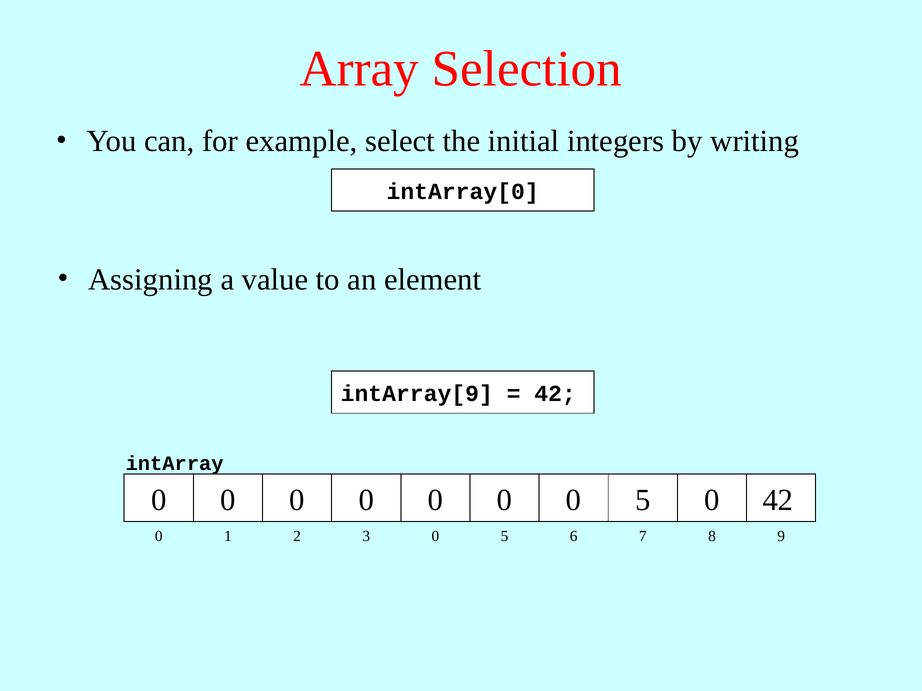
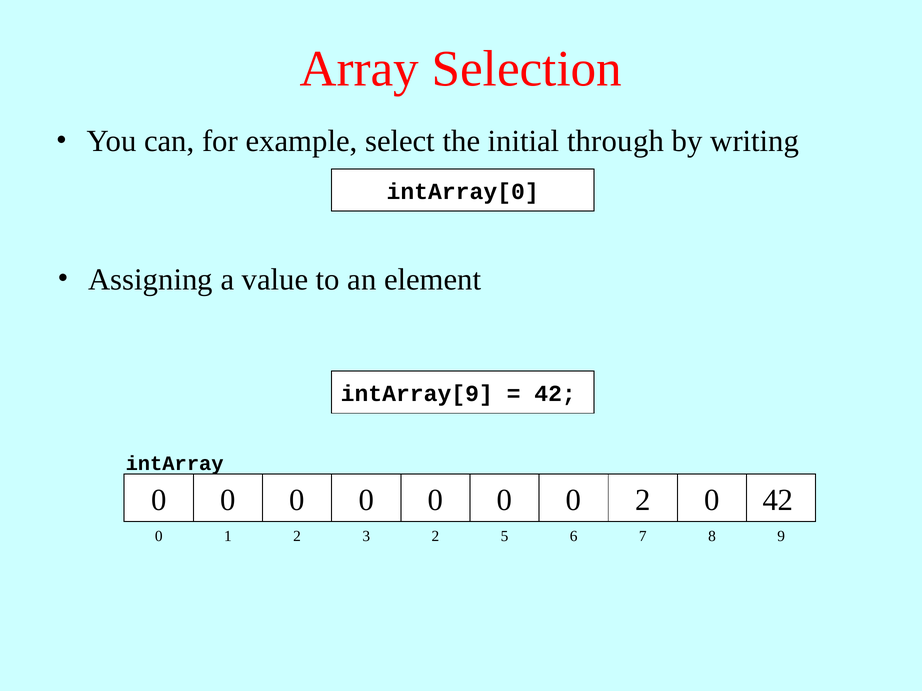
integers: integers -> through (616, 141)
0 0 5: 5 -> 2 (643, 500)
3 0: 0 -> 2 (435, 537)
